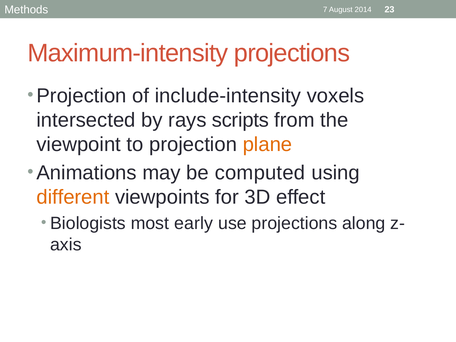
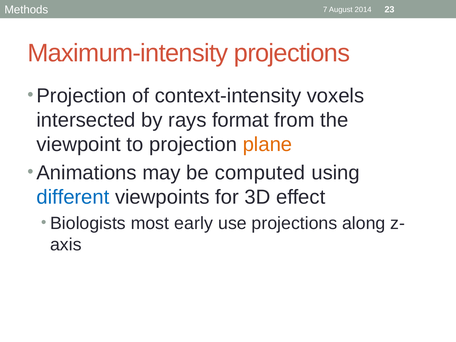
include-intensity: include-intensity -> context-intensity (228, 96)
scripts: scripts -> format (240, 120)
different colour: orange -> blue (73, 197)
